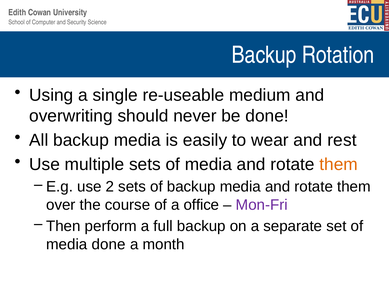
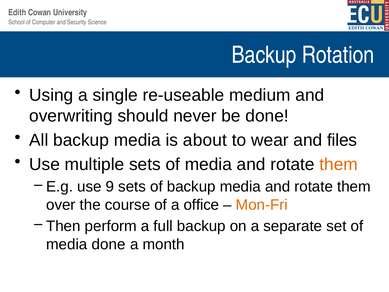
easily: easily -> about (205, 140)
rest: rest -> files (342, 140)
2: 2 -> 9 (110, 187)
Mon-Fri colour: purple -> orange (262, 205)
